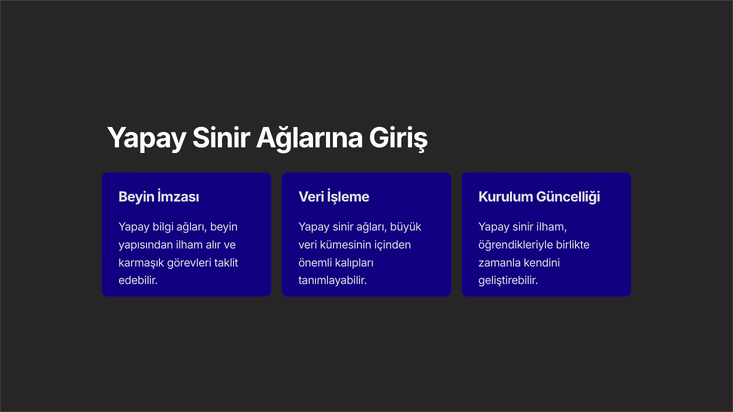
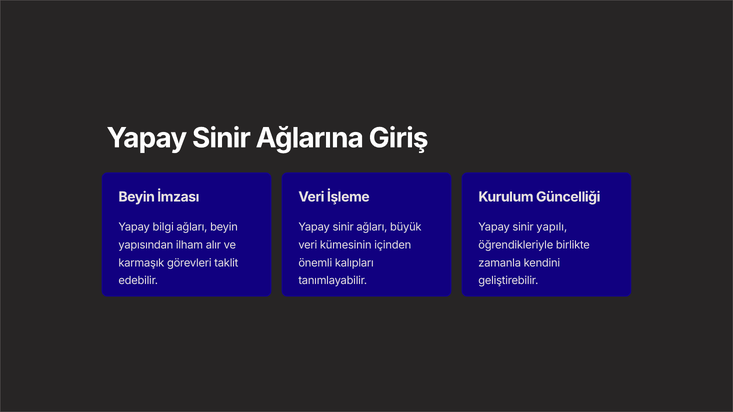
sinir ilham: ilham -> yapılı (552, 227)
